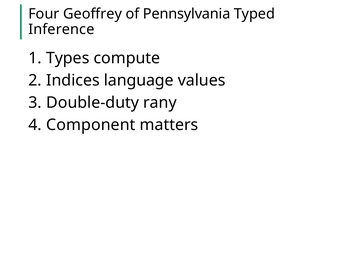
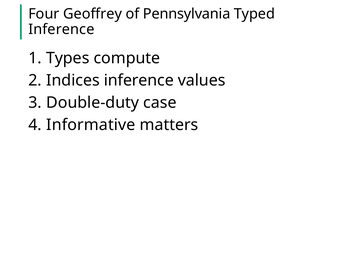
Indices language: language -> inference (139, 81)
rany: rany -> case (160, 103)
Component: Component -> Informative (91, 125)
